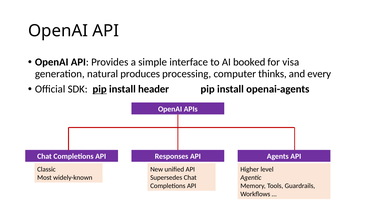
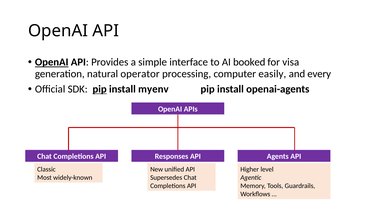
OpenAI underline: none -> present (52, 62)
produces: produces -> operator (140, 74)
thinks: thinks -> easily (272, 74)
header: header -> myenv (153, 89)
